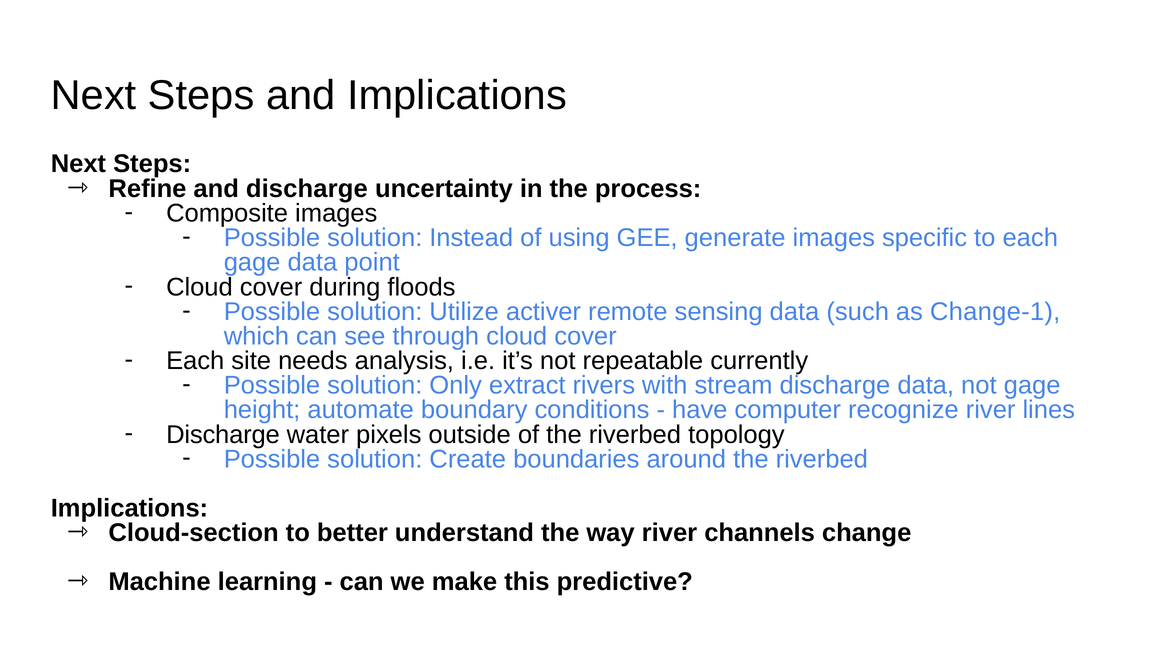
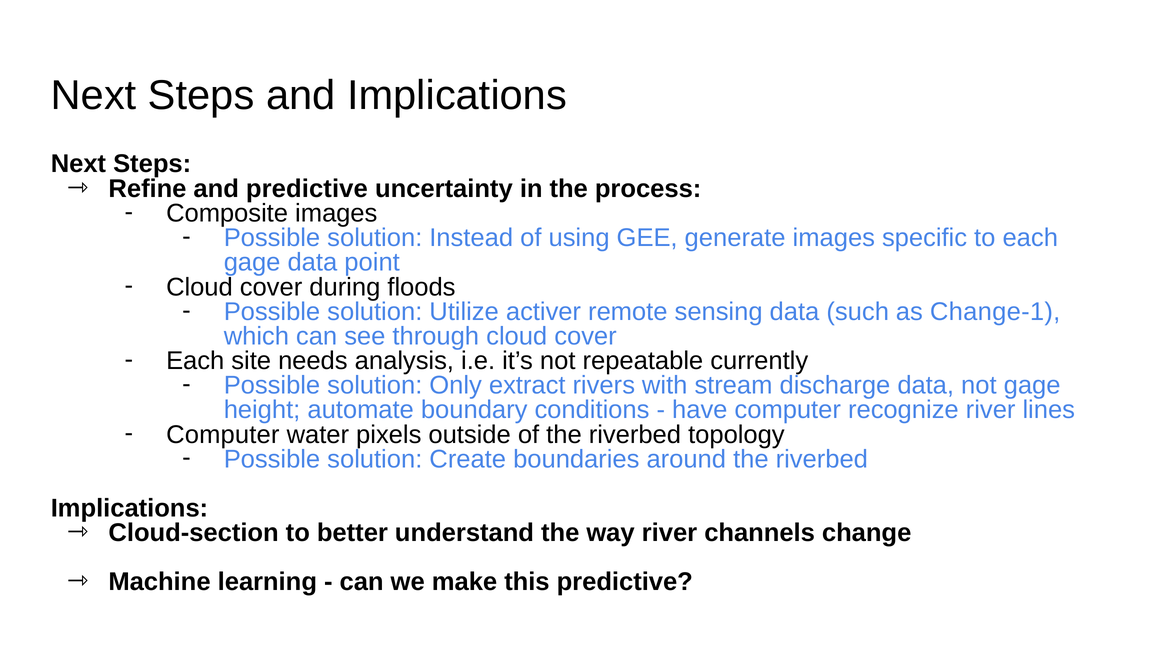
and discharge: discharge -> predictive (307, 189)
Discharge: Discharge -> Computer (223, 434)
